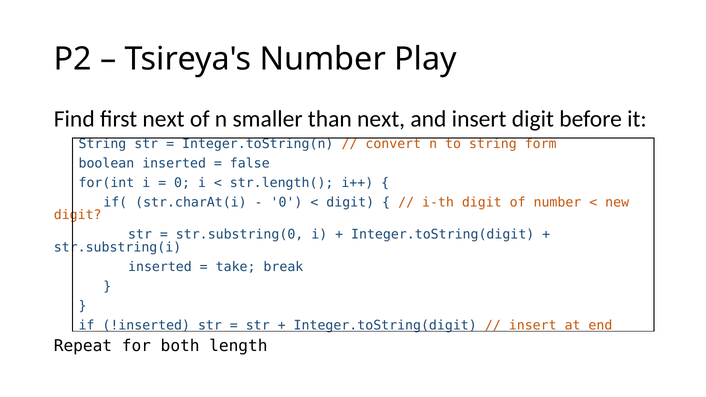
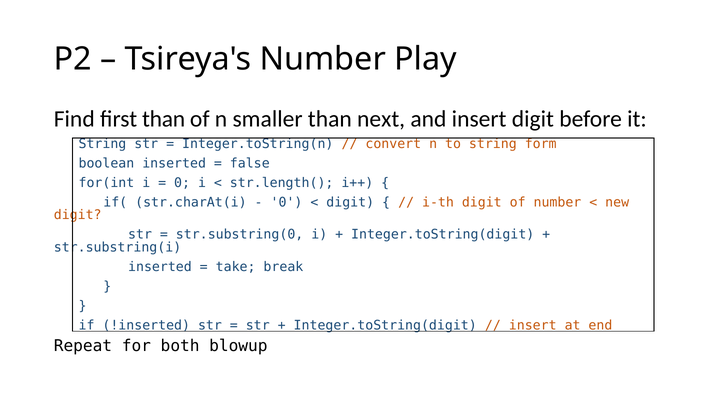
first next: next -> than (164, 119)
length: length -> blowup (238, 346)
